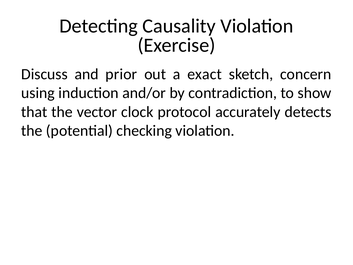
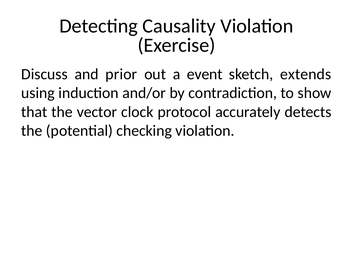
exact: exact -> event (205, 74)
concern: concern -> extends (306, 74)
